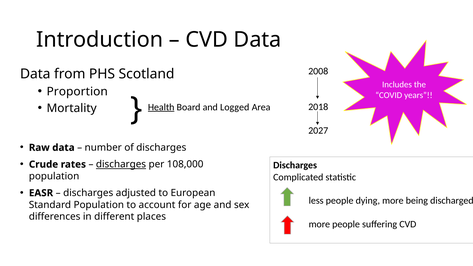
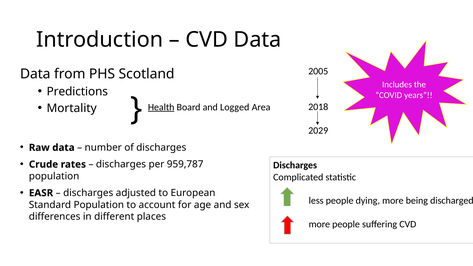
2008: 2008 -> 2005 (318, 71)
Proportion: Proportion -> Predictions (77, 92)
2027: 2027 -> 2029 (318, 131)
discharges underline: present -> none (121, 164)
108,000: 108,000 -> 959,787 (185, 164)
